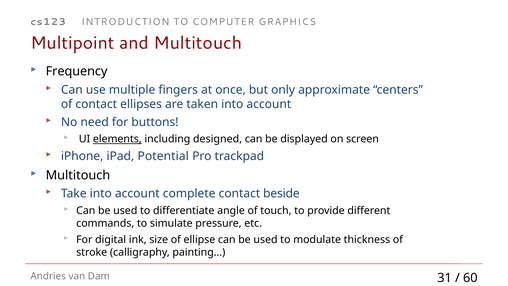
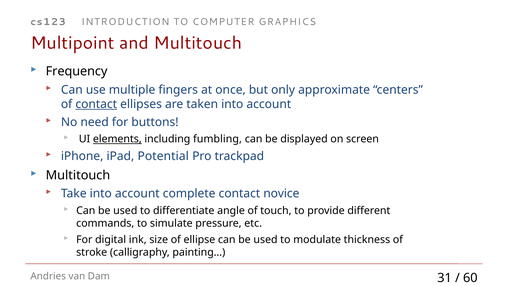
contact underline: none -> present (96, 104)
designed: designed -> fumbling (218, 139)
beside: beside -> novice (281, 194)
